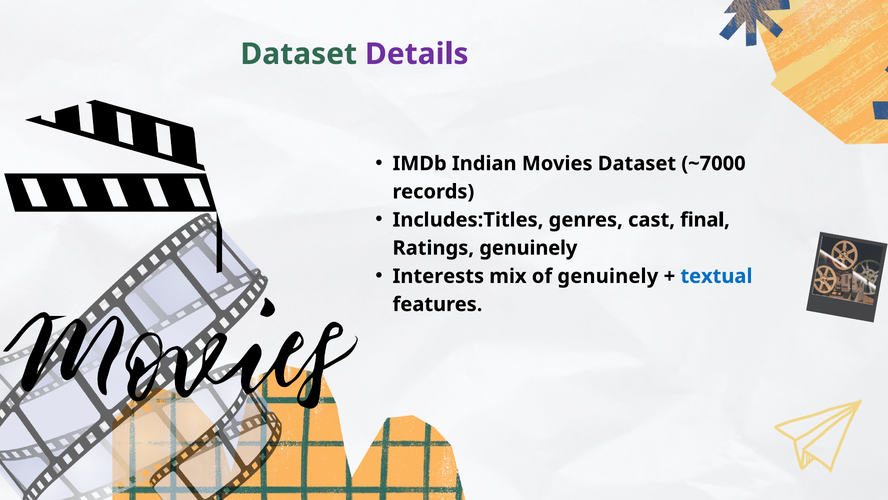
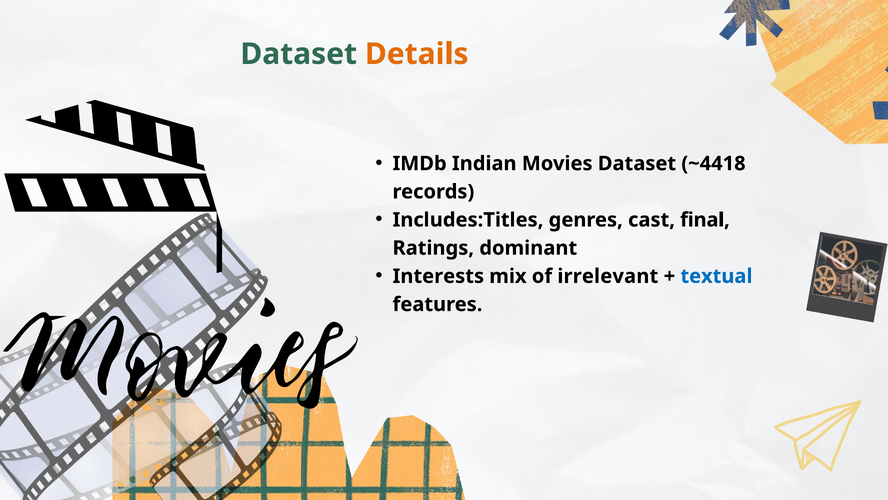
Details colour: purple -> orange (417, 54)
~7000: ~7000 -> ~4418 (714, 163)
Ratings genuinely: genuinely -> dominant (528, 248)
of genuinely: genuinely -> irrelevant (608, 276)
